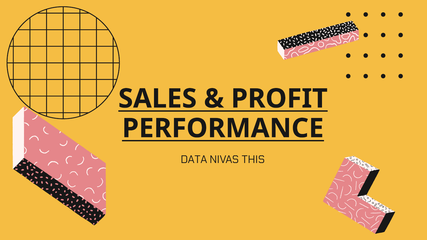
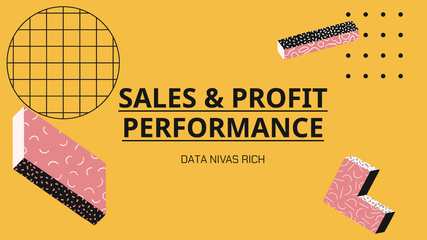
THIS: THIS -> RICH (253, 160)
